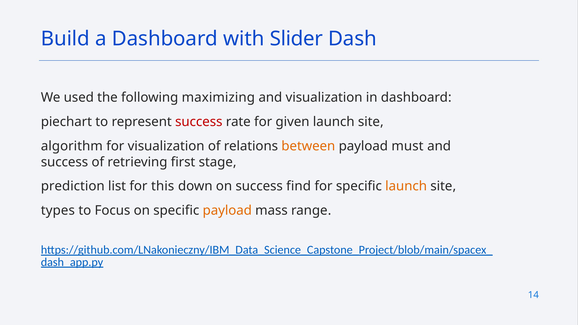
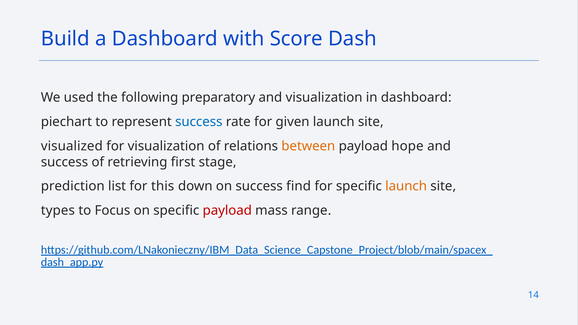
Slider: Slider -> Score (296, 39)
maximizing: maximizing -> preparatory (218, 98)
success colour: red -> blue (199, 122)
algorithm: algorithm -> visualized (72, 146)
must: must -> hope (407, 146)
payload colour: orange -> red (227, 211)
